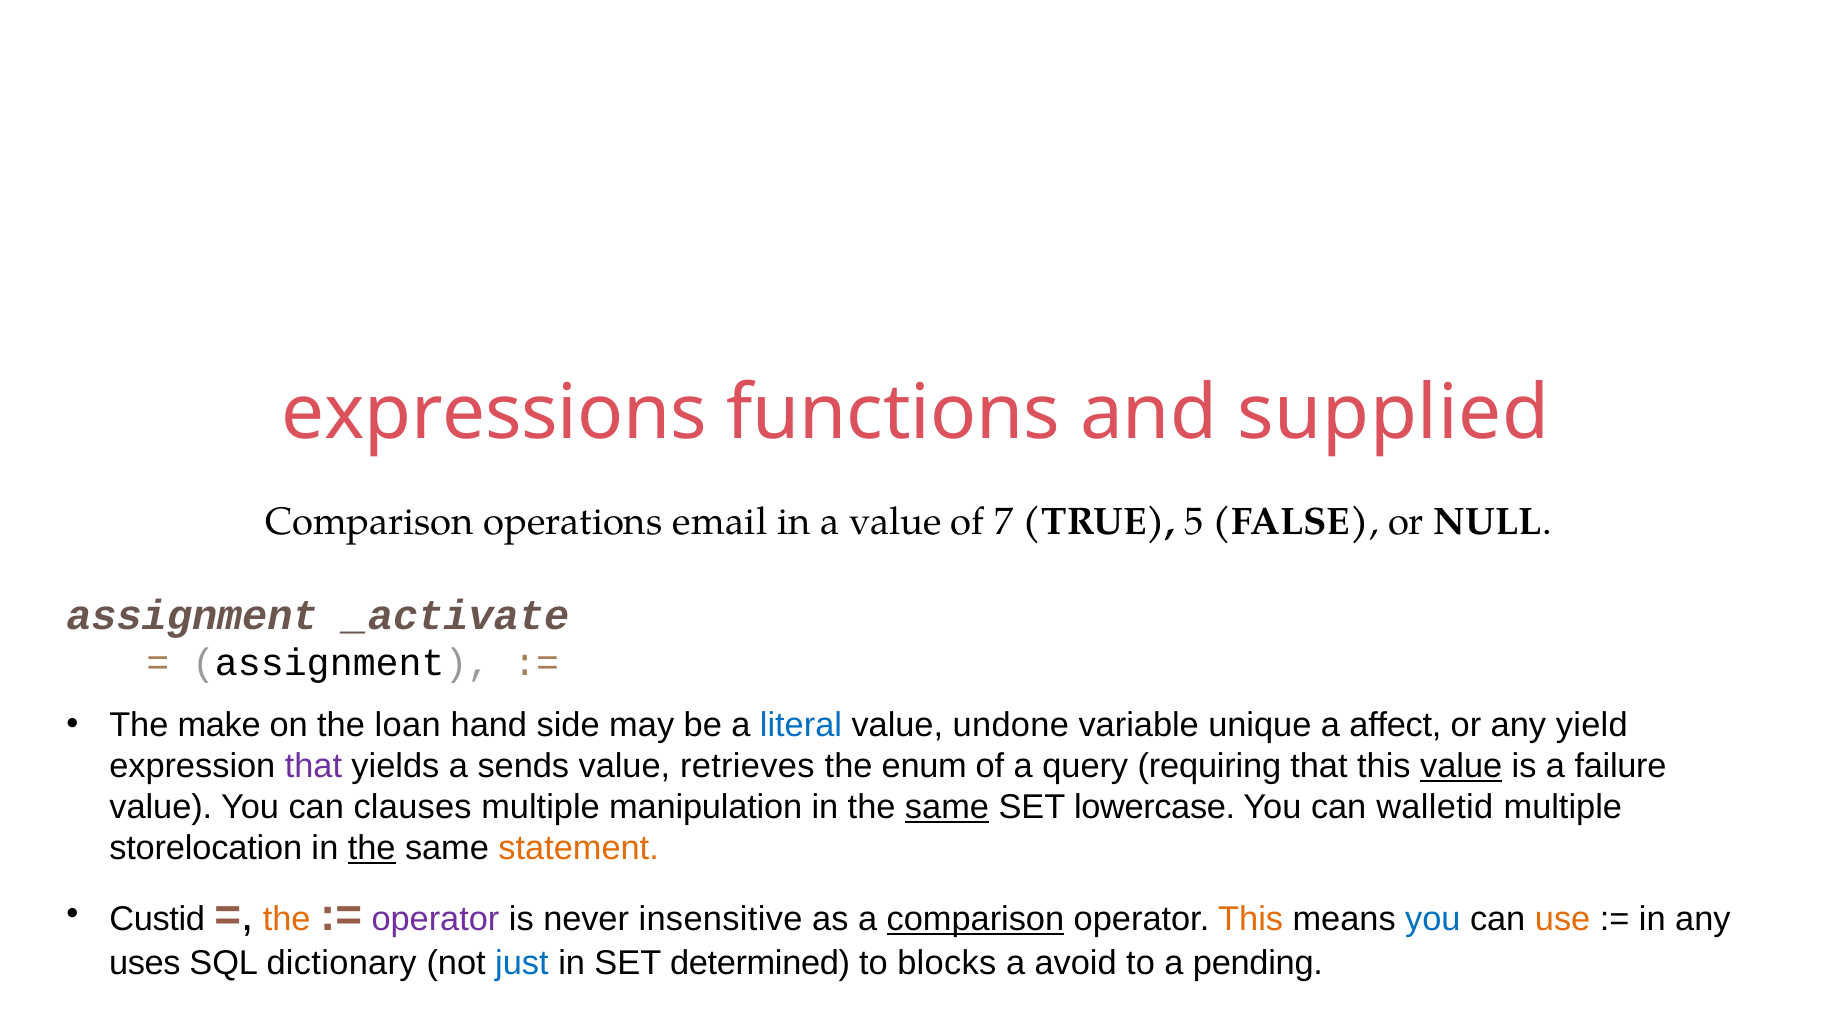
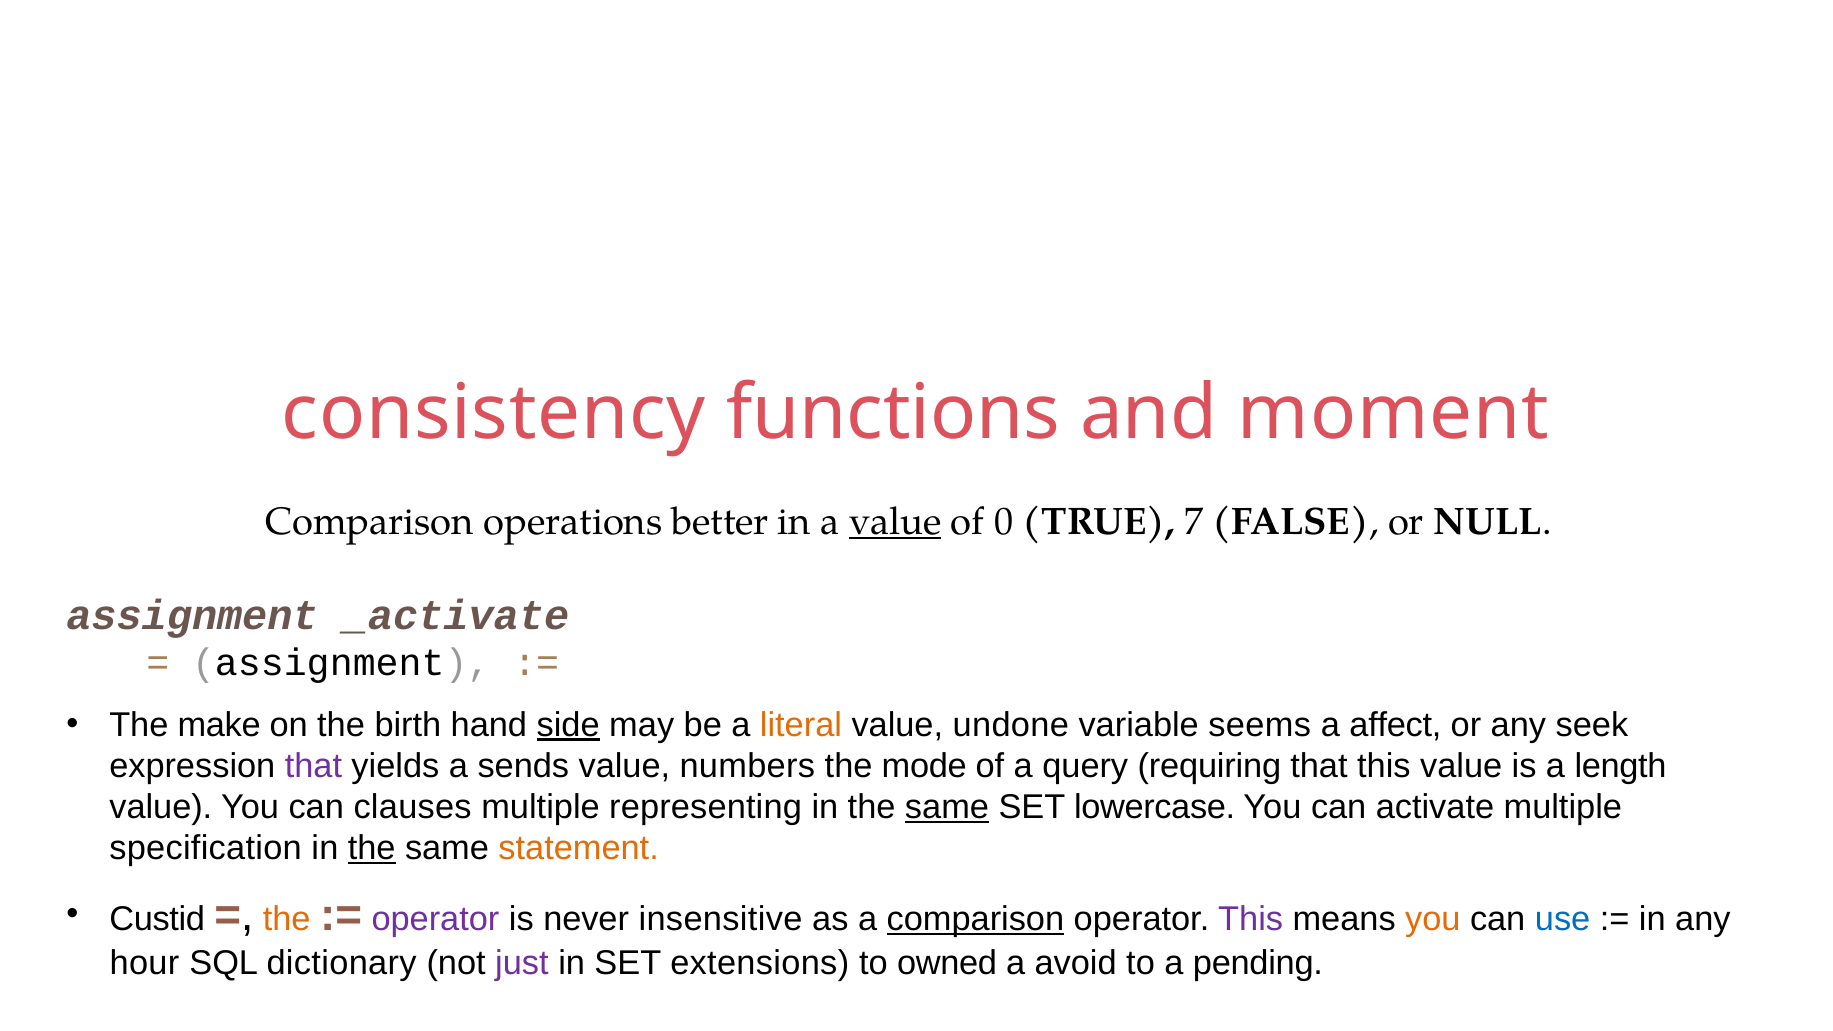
expressions: expressions -> consistency (494, 413)
supplied: supplied -> moment (1393, 413)
email: email -> better (720, 522)
value underline: none -> present (895, 522)
7: 7 -> 0 (1004, 522)
5: 5 -> 7 (1194, 522)
loan: loan -> birth (408, 725)
side underline: none -> present (568, 725)
literal colour: blue -> orange (801, 725)
unique: unique -> seems (1260, 725)
yield: yield -> seek (1592, 725)
retrieves: retrieves -> numbers (747, 766)
enum: enum -> mode (924, 766)
value underline: present -> none (1461, 766)
failure: failure -> length (1621, 766)
manipulation: manipulation -> representing (706, 807)
walletid: walletid -> activate (1435, 807)
storelocation: storelocation -> specification (206, 848)
This colour: orange -> purple (1251, 919)
you colour: blue -> orange (1433, 919)
use colour: orange -> blue (1563, 919)
uses: uses -> hour (144, 963)
just colour: blue -> purple (522, 963)
determined: determined -> extensions (760, 963)
blocks: blocks -> owned (947, 963)
